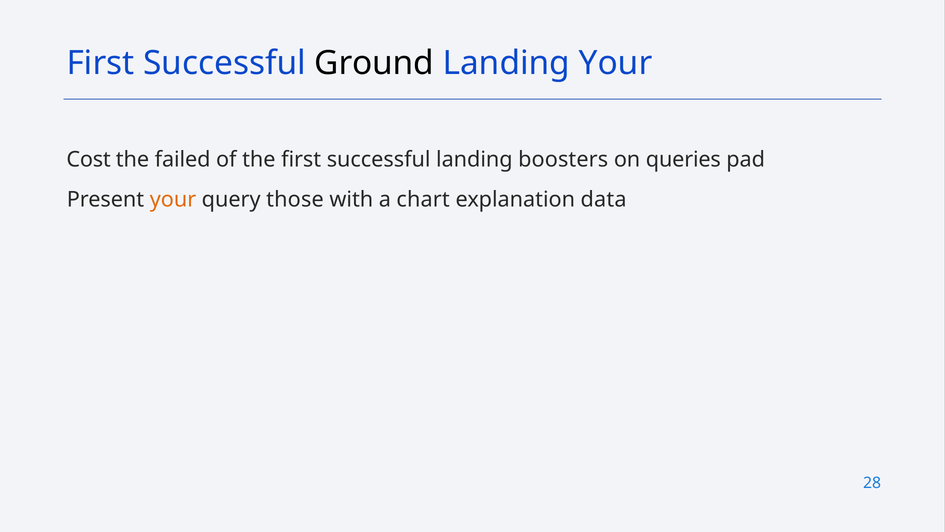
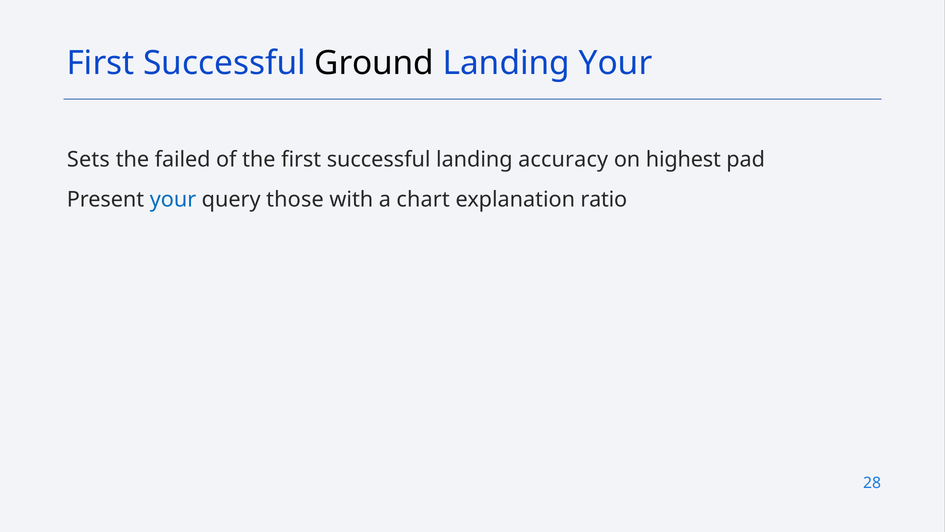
Cost: Cost -> Sets (88, 160)
boosters: boosters -> accuracy (563, 160)
queries: queries -> highest (683, 160)
your colour: orange -> blue (173, 199)
data: data -> ratio (604, 199)
